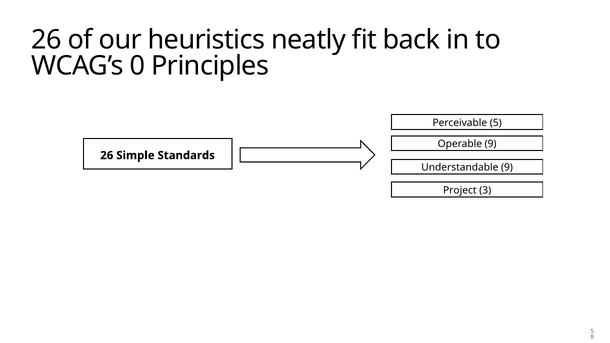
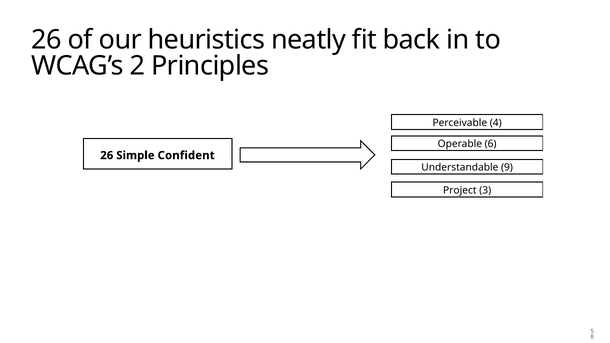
0: 0 -> 2 (138, 66)
Perceivable 5: 5 -> 4 (496, 123)
Operable 9: 9 -> 6 (491, 144)
Standards: Standards -> Confident (186, 155)
